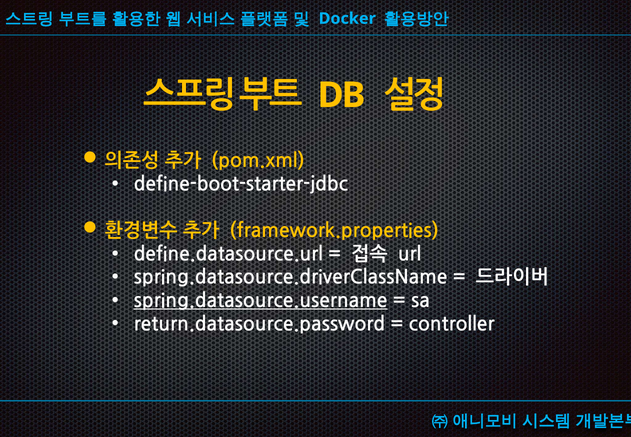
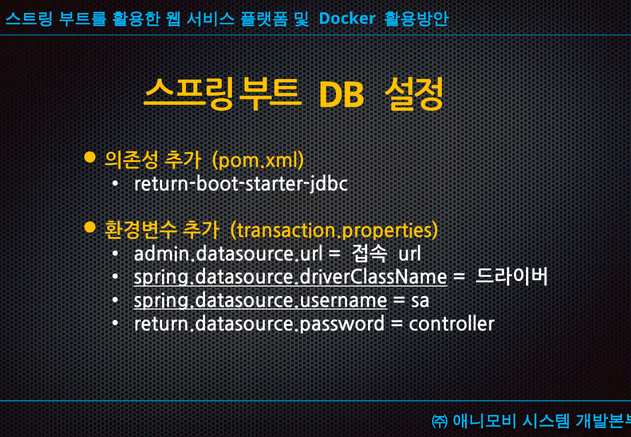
define-boot-starter-jdbc: define-boot-starter-jdbc -> return-boot-starter-jdbc (241, 184)
framework.properties: framework.properties -> transaction.properties (334, 231)
define.datasource.url: define.datasource.url -> admin.datasource.url (228, 254)
spring.datasource.driverClassName underline: none -> present (291, 277)
